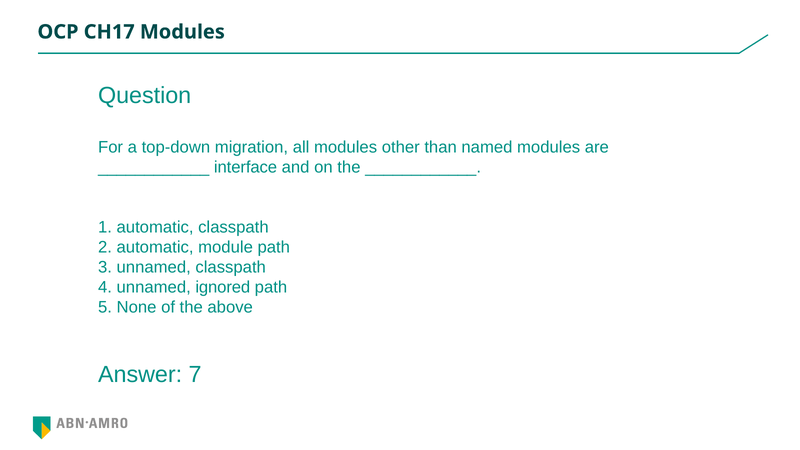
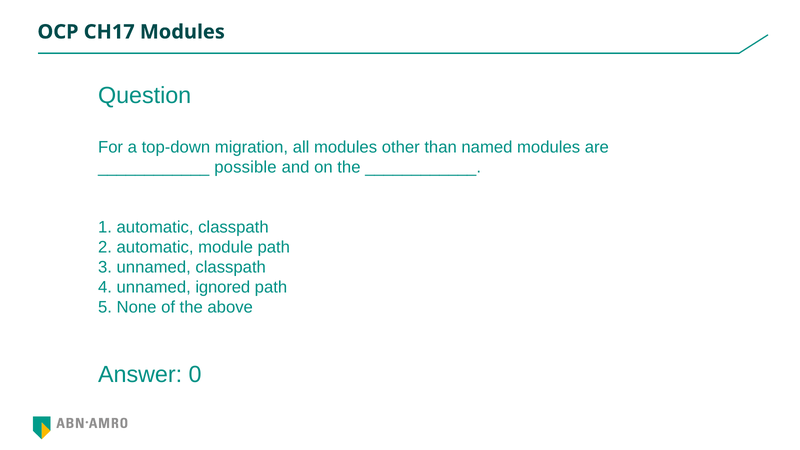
interface: interface -> possible (245, 167)
7: 7 -> 0 (195, 375)
